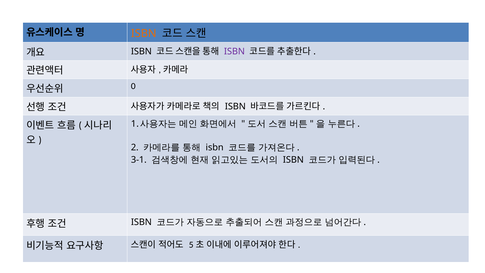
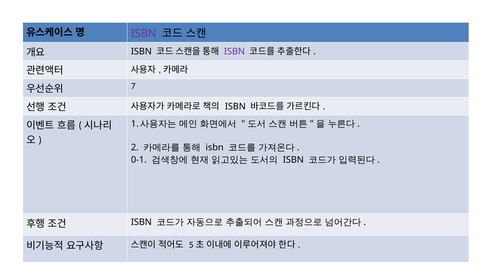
ISBN colour: orange -> purple (144, 33)
0: 0 -> 7 (133, 86)
3-1: 3-1 -> 0-1 (139, 160)
